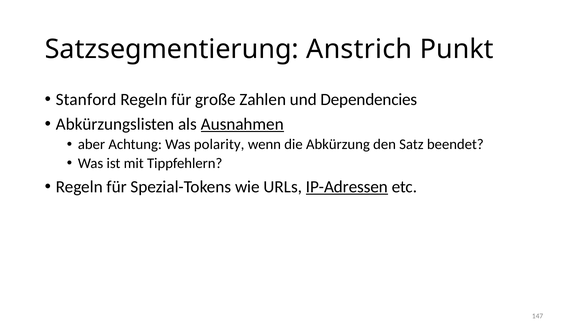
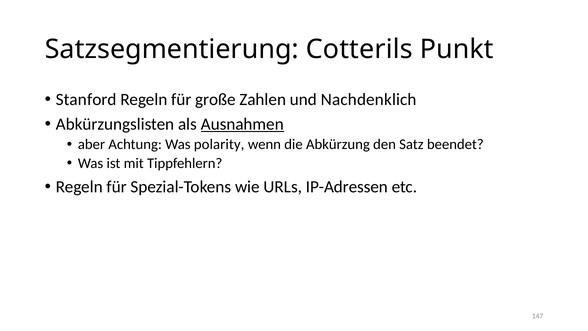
Anstrich: Anstrich -> Cotterils (359, 49)
Dependencies: Dependencies -> Nachdenklich (369, 99)
IP-Adressen underline: present -> none (347, 187)
